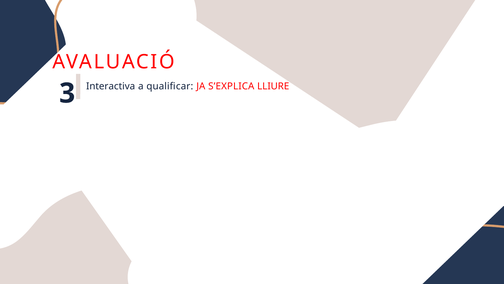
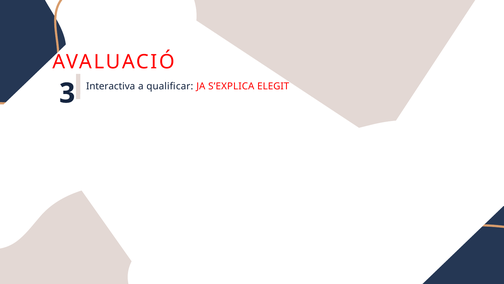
LLIURE: LLIURE -> ELEGIT (273, 86)
